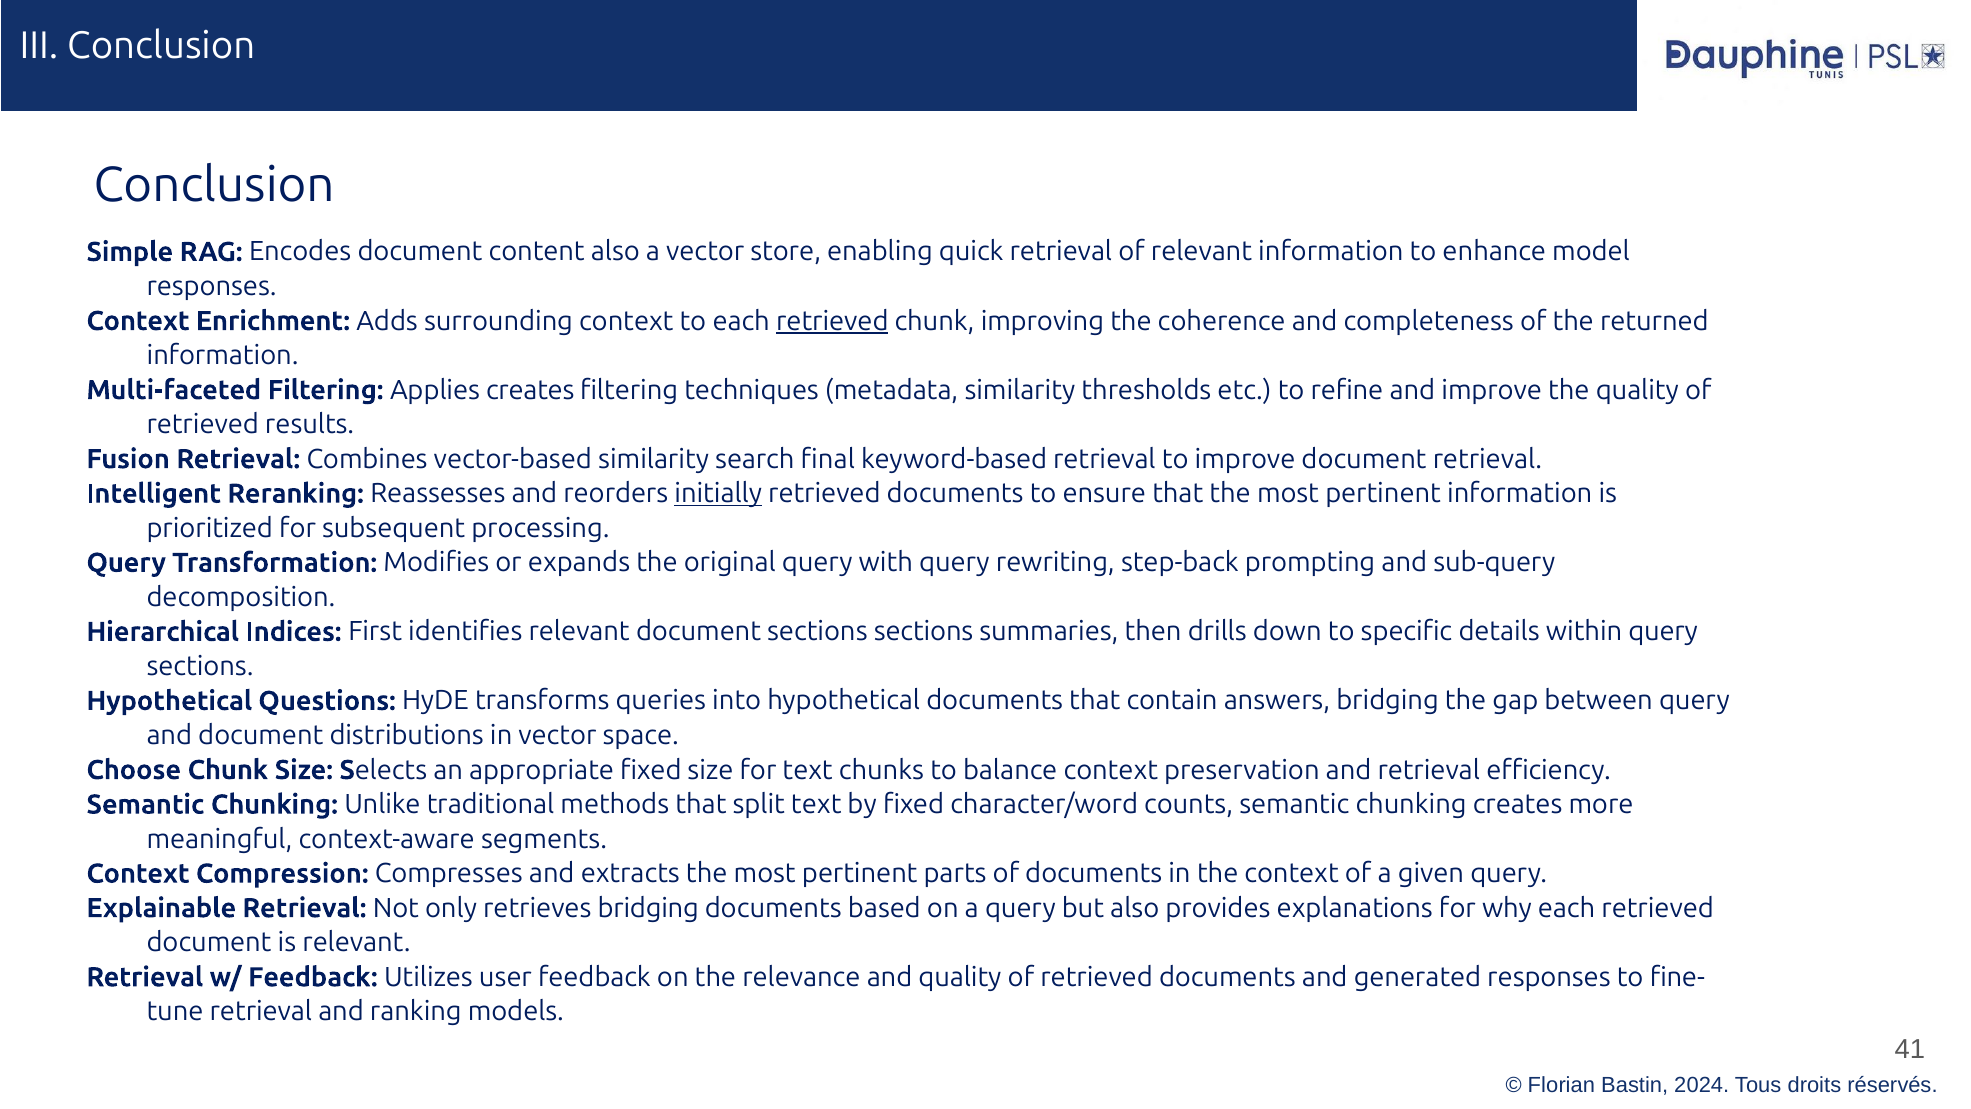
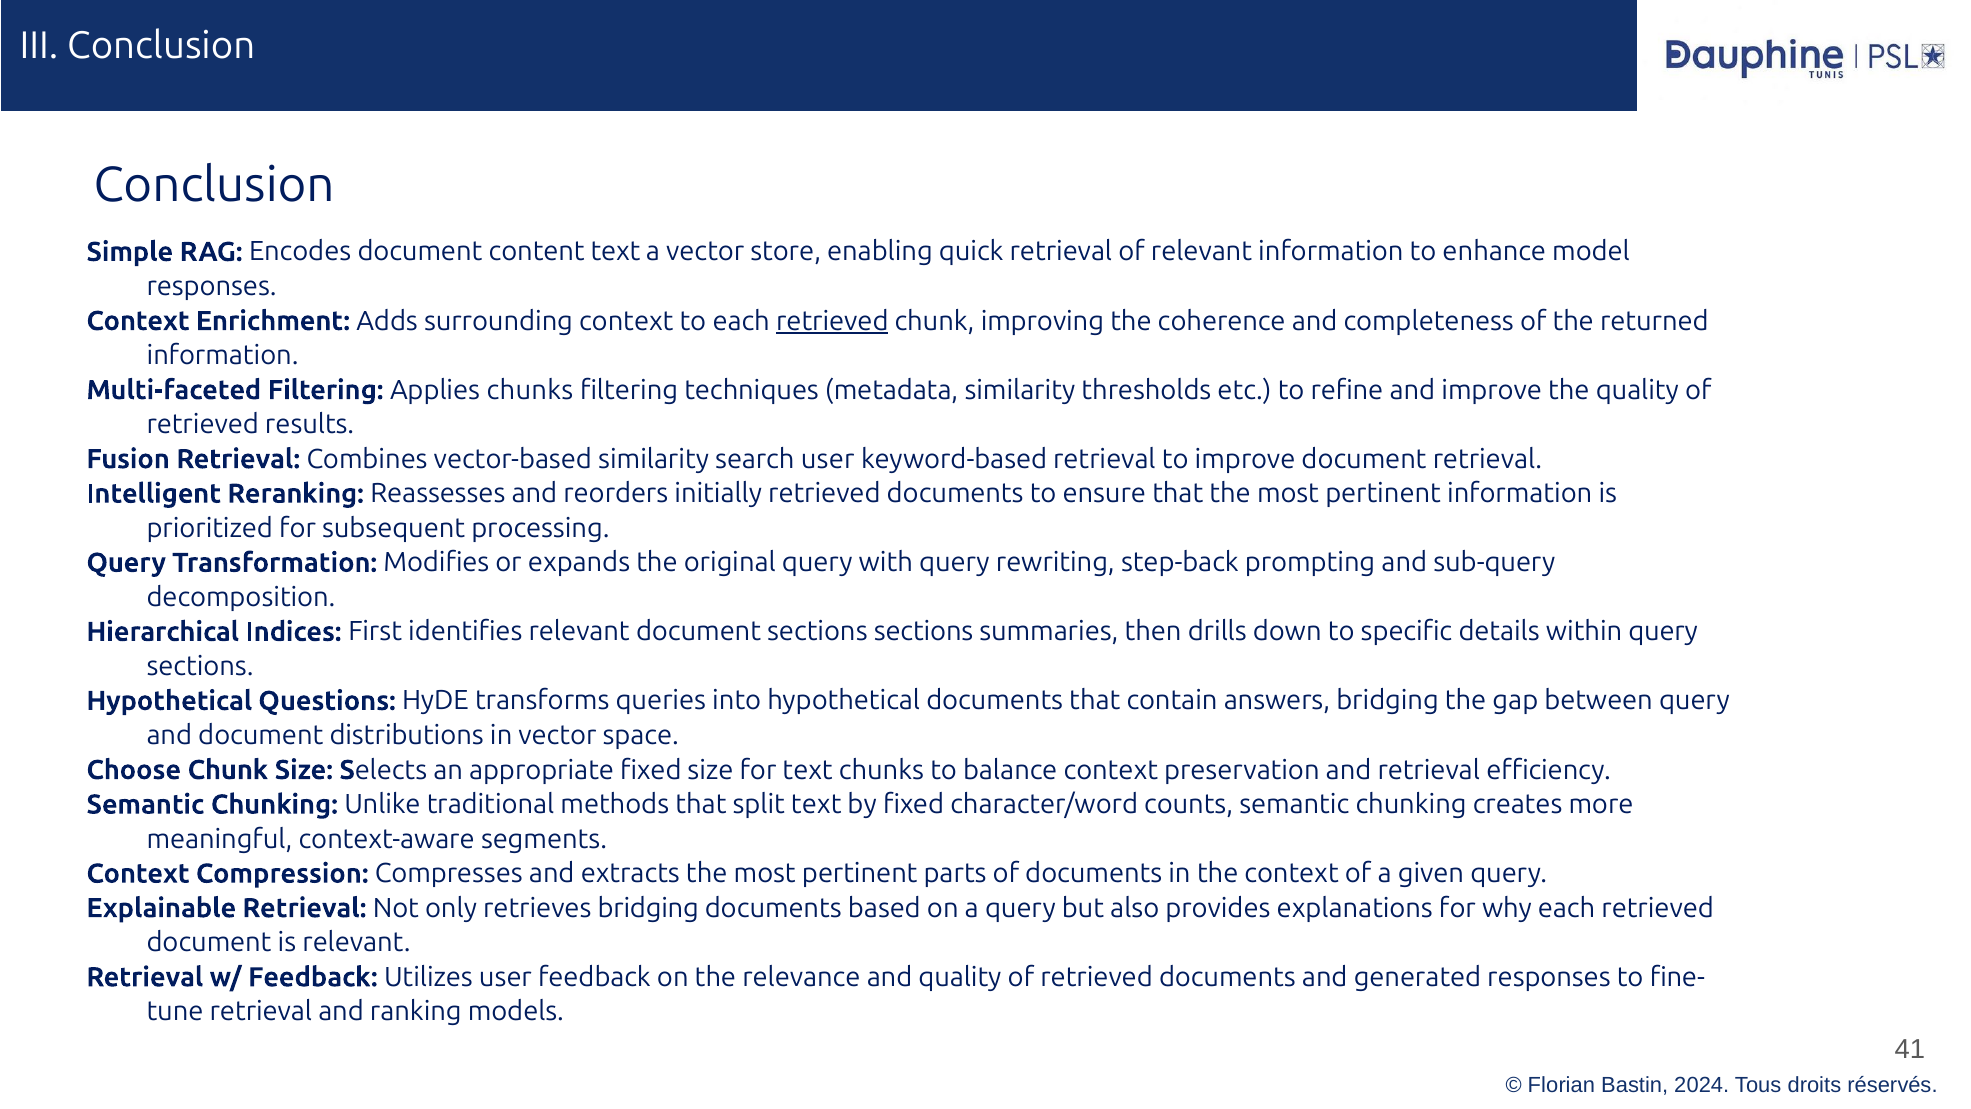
content also: also -> text (616, 252)
Applies creates: creates -> chunks (530, 390)
search final: final -> user (828, 459)
initially underline: present -> none (718, 494)
